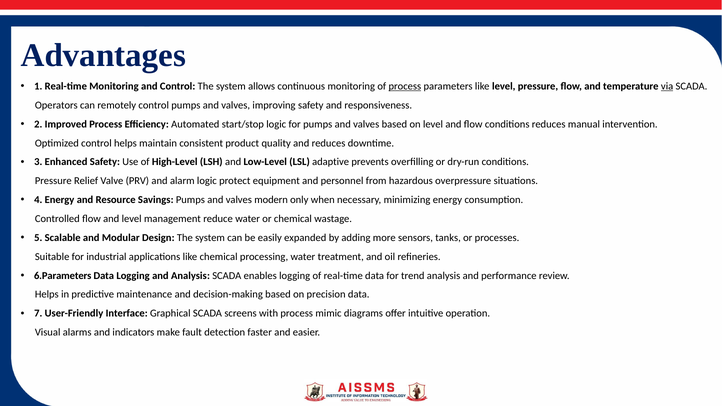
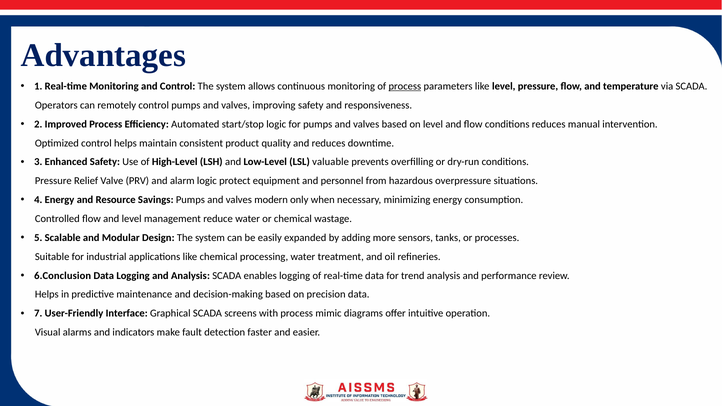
via underline: present -> none (667, 86)
adaptive: adaptive -> valuable (331, 162)
6.Parameters: 6.Parameters -> 6.Conclusion (63, 276)
